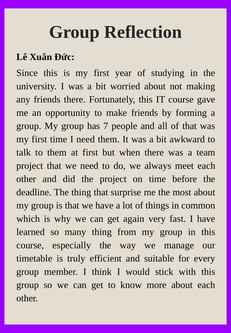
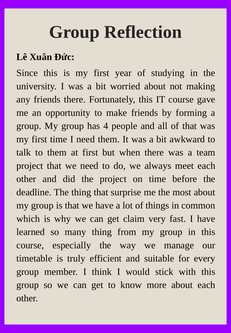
7: 7 -> 4 (106, 126)
again: again -> claim (134, 219)
